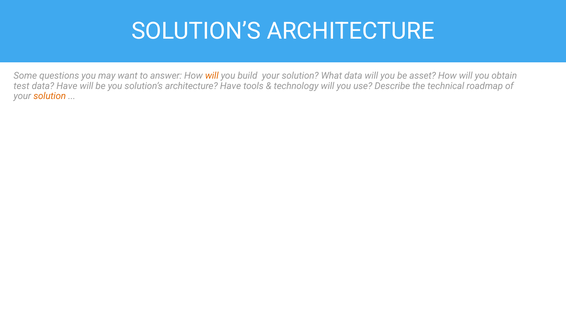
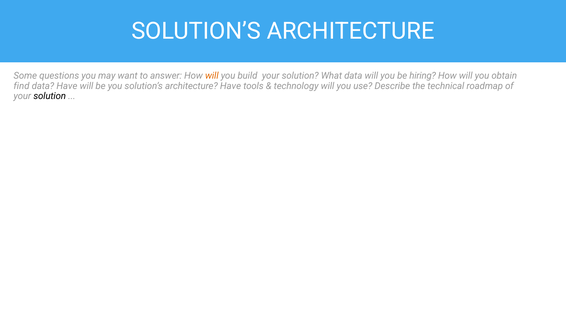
asset: asset -> hiring (423, 76)
test: test -> find (21, 86)
solution colour: orange -> black (50, 96)
